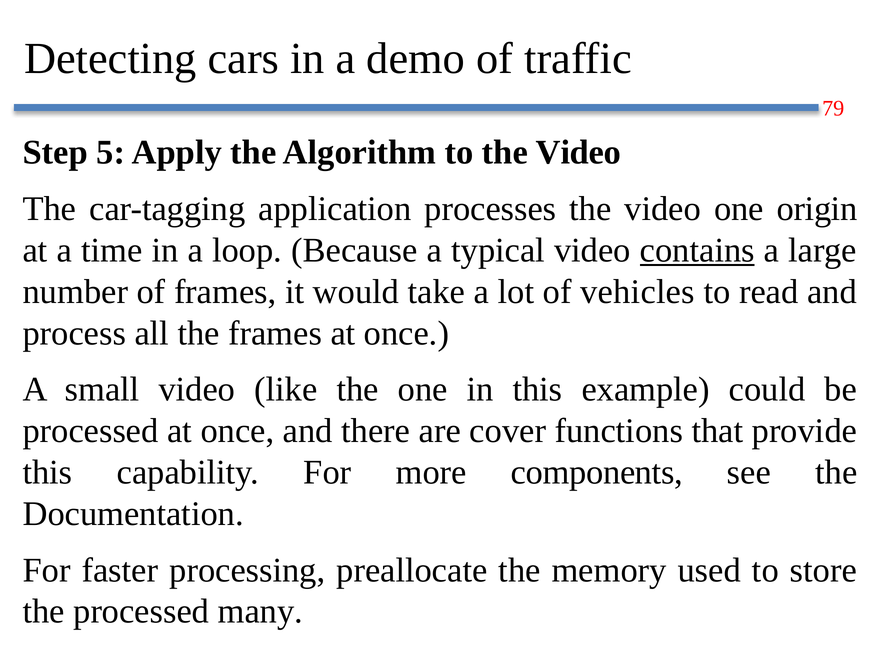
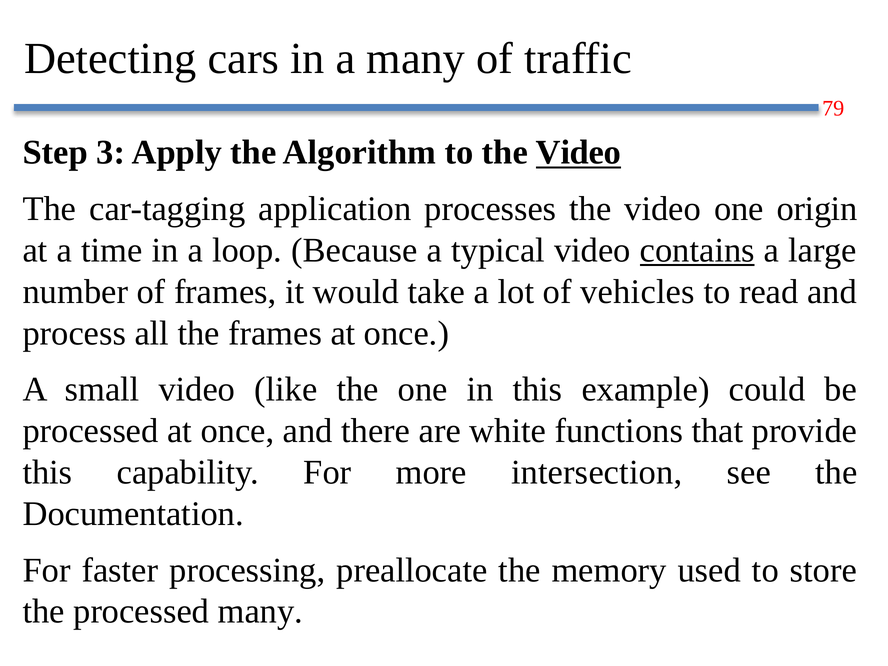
a demo: demo -> many (416, 59)
5: 5 -> 3 (111, 152)
Video underline: none -> present (579, 152)
cover: cover -> white (508, 431)
components: components -> intersection (597, 472)
